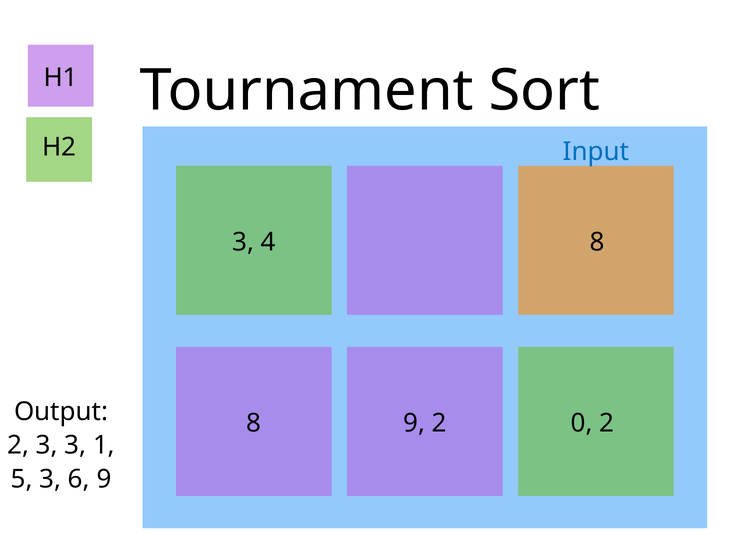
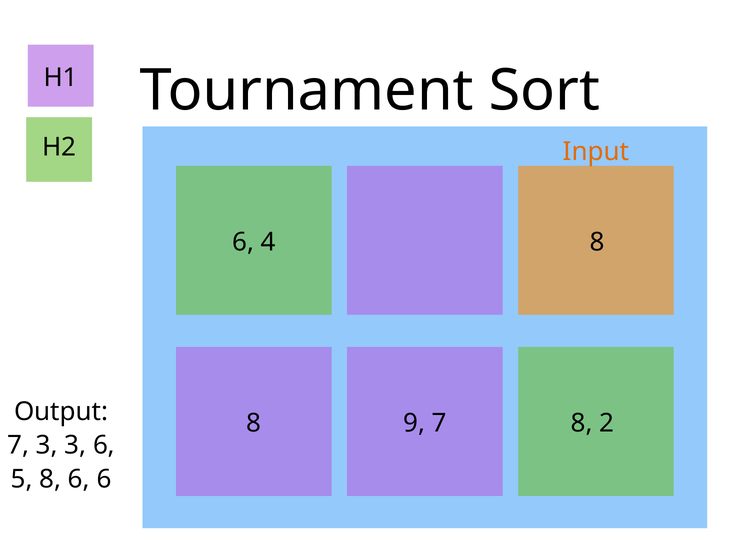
Input colour: blue -> orange (596, 151)
3: 3 -> 6 (243, 242)
9 2: 2 -> 7 (439, 423)
0: 0 -> 8 (582, 423)
2: 2 -> 7 (18, 445)
3 1: 1 -> 6 (104, 445)
5 3: 3 -> 8 (50, 479)
6 9: 9 -> 6 (104, 479)
